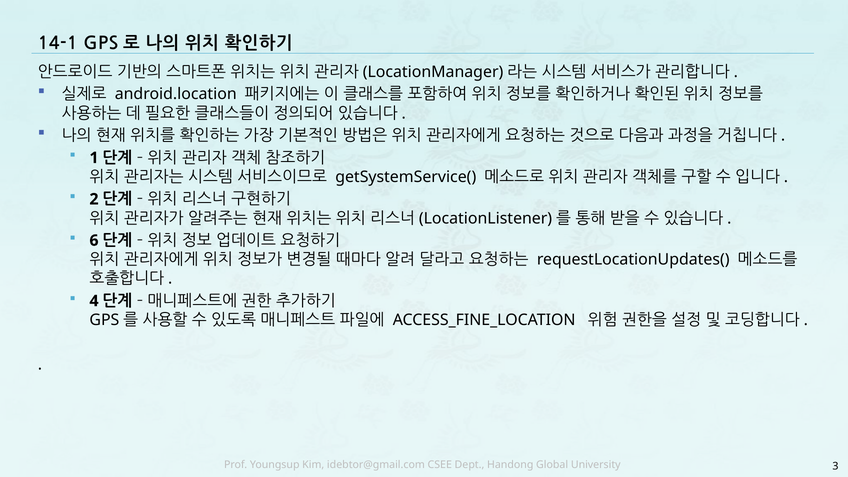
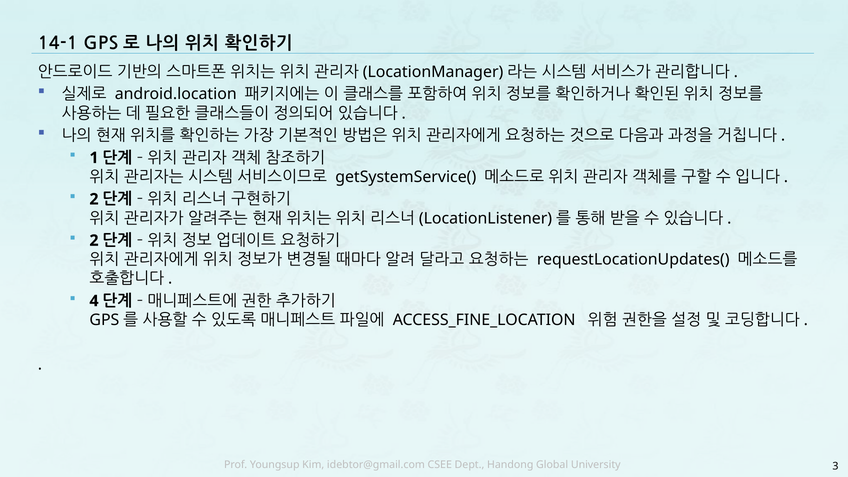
6: 6 -> 2 (94, 241)
